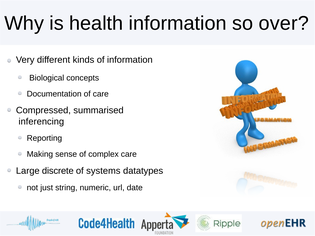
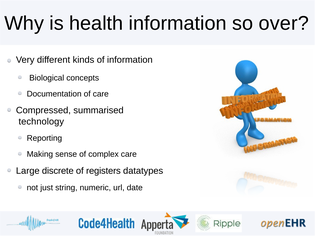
inferencing: inferencing -> technology (41, 122)
systems: systems -> registers (103, 171)
